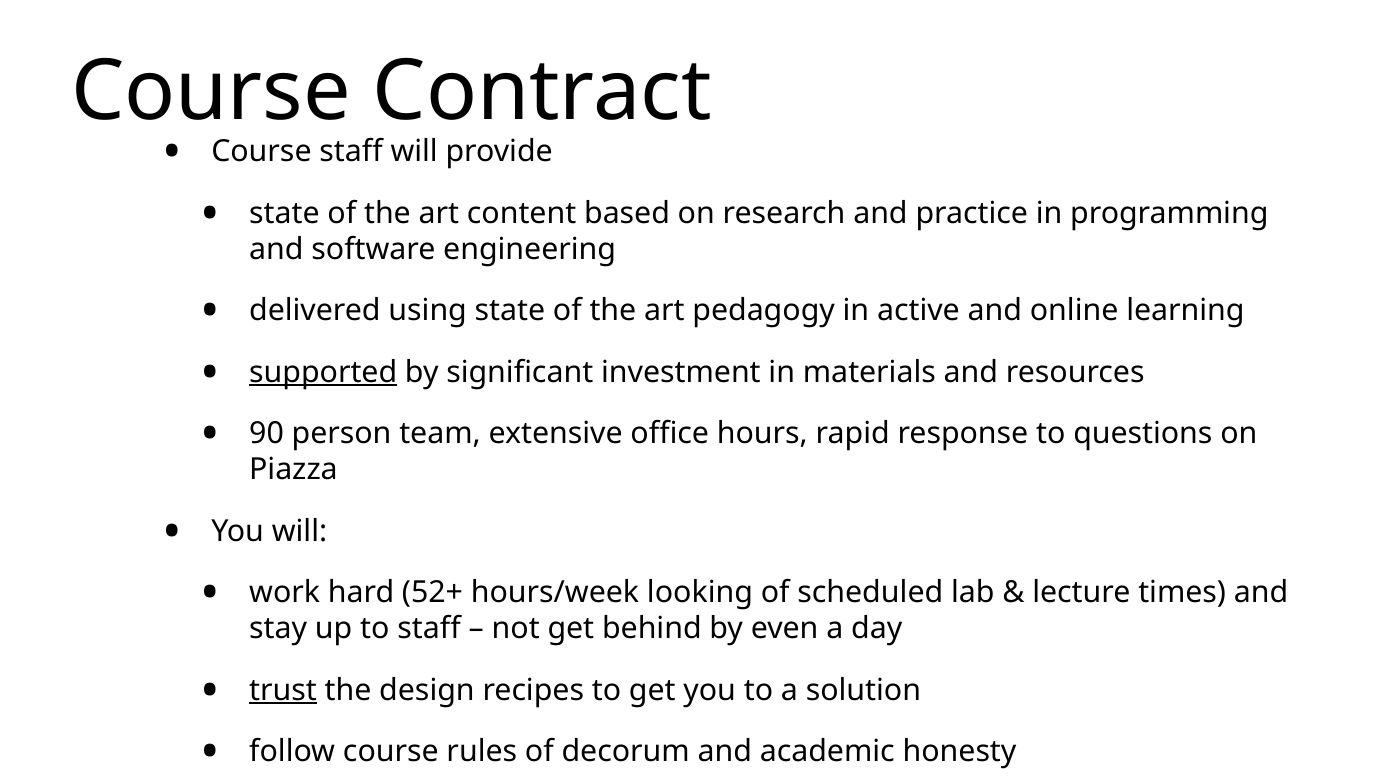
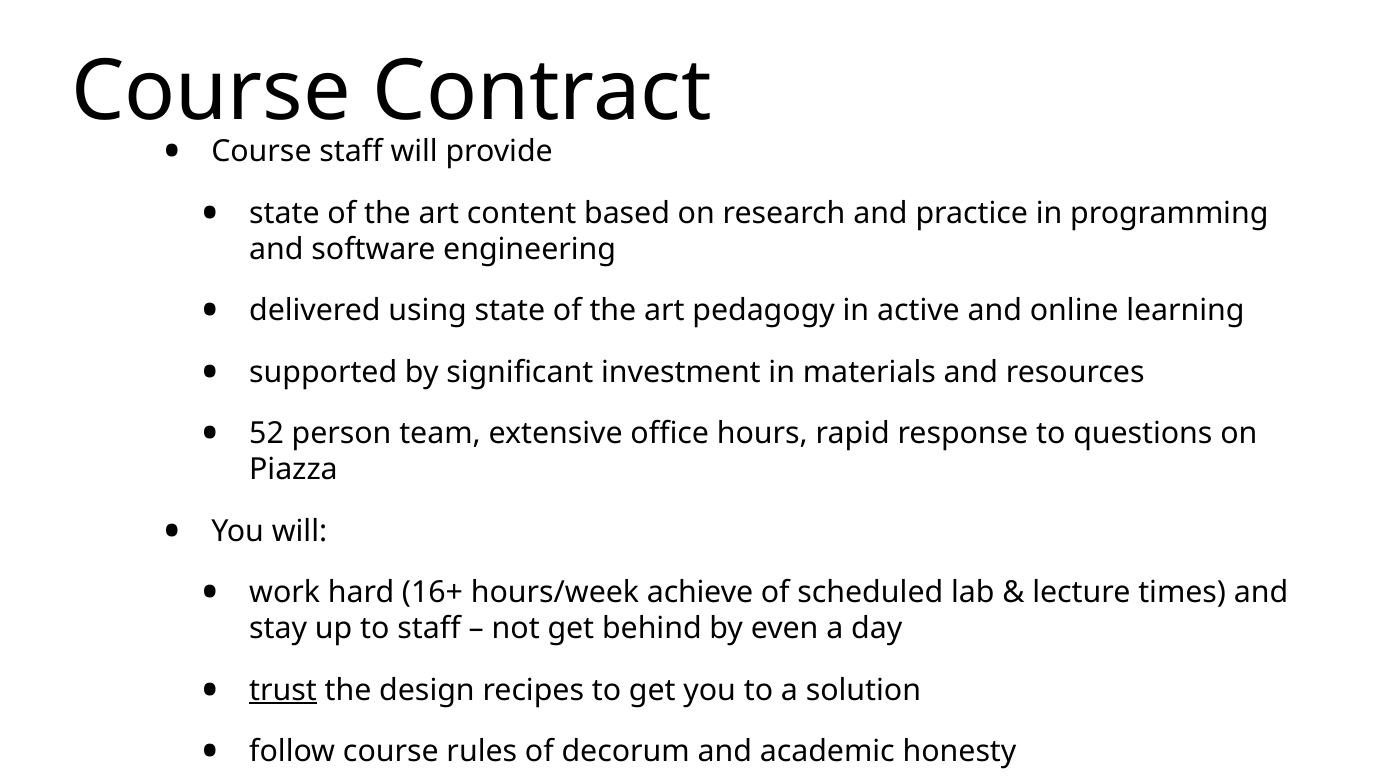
supported underline: present -> none (323, 372)
90: 90 -> 52 (267, 434)
52+: 52+ -> 16+ (433, 593)
looking: looking -> achieve (700, 593)
